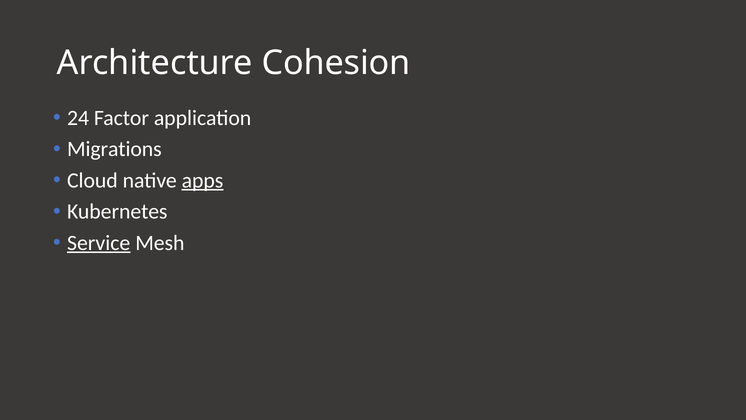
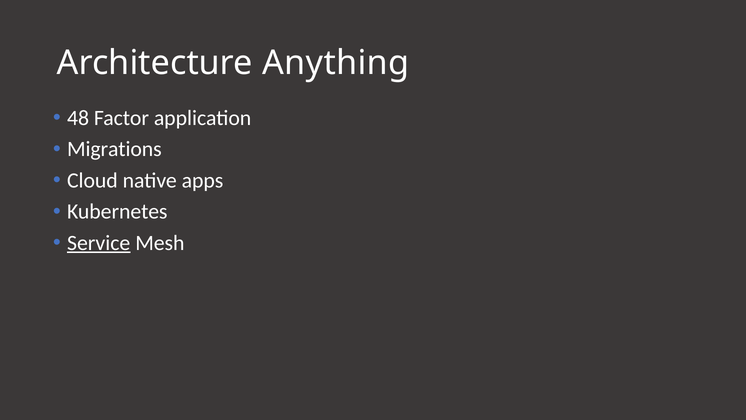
Cohesion: Cohesion -> Anything (336, 63)
24: 24 -> 48 (78, 118)
apps underline: present -> none (203, 180)
